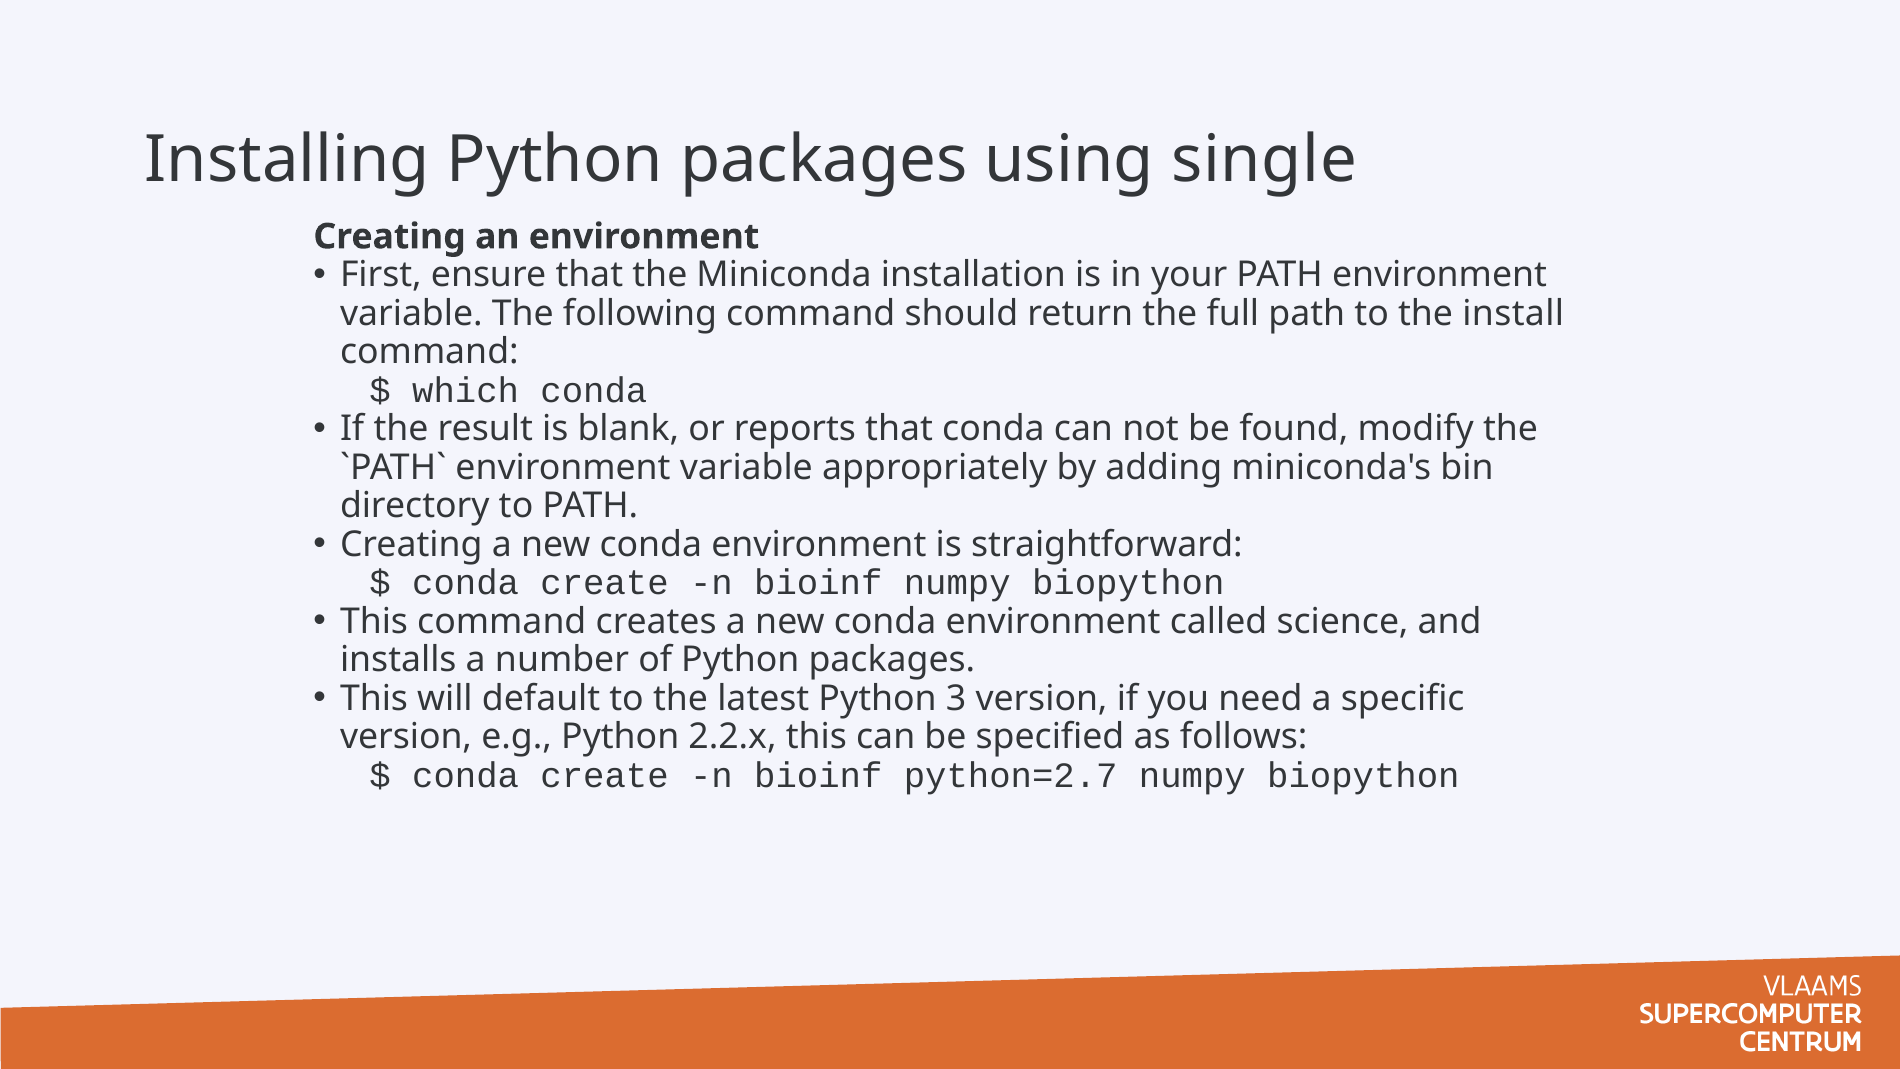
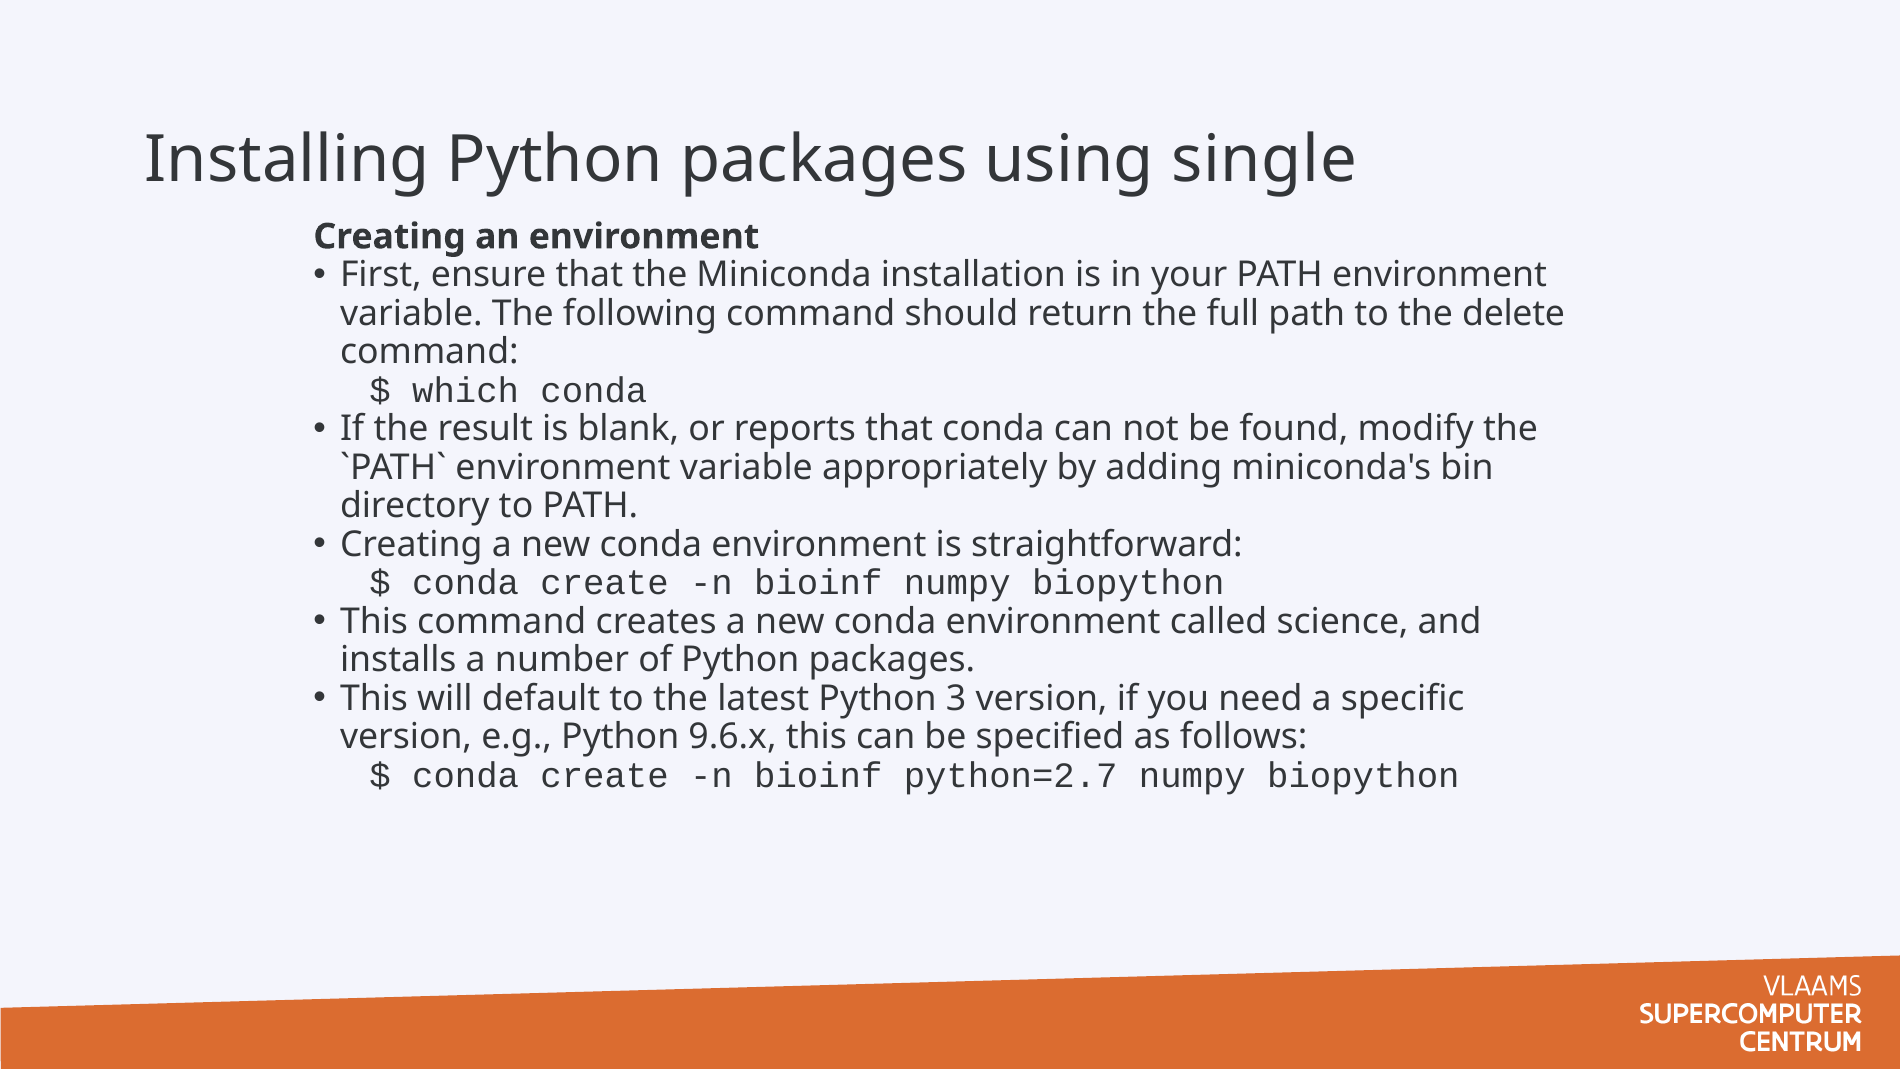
install: install -> delete (1514, 314)
2.2.x: 2.2.x -> 9.6.x (733, 737)
